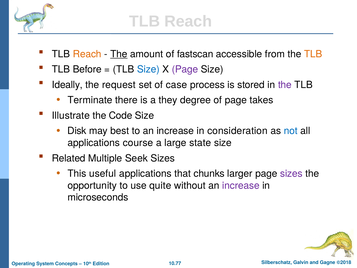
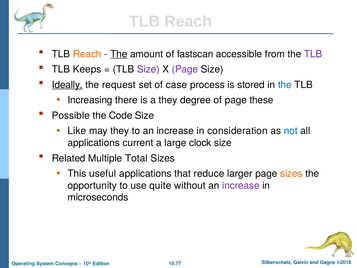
TLB colour: orange -> purple (313, 54)
Before: Before -> Keeps (87, 69)
Size colour: blue -> purple (148, 69)
Ideally underline: none -> present (67, 85)
the colour: purple -> blue (285, 85)
Terminate: Terminate -> Increasing (90, 100)
takes: takes -> these (261, 100)
Illustrate: Illustrate -> Possible (71, 115)
Disk: Disk -> Like (77, 131)
may best: best -> they (120, 131)
course: course -> current (138, 143)
state: state -> clock (200, 143)
Seek: Seek -> Total (136, 158)
chunks: chunks -> reduce (209, 173)
sizes colour: purple -> orange (291, 173)
